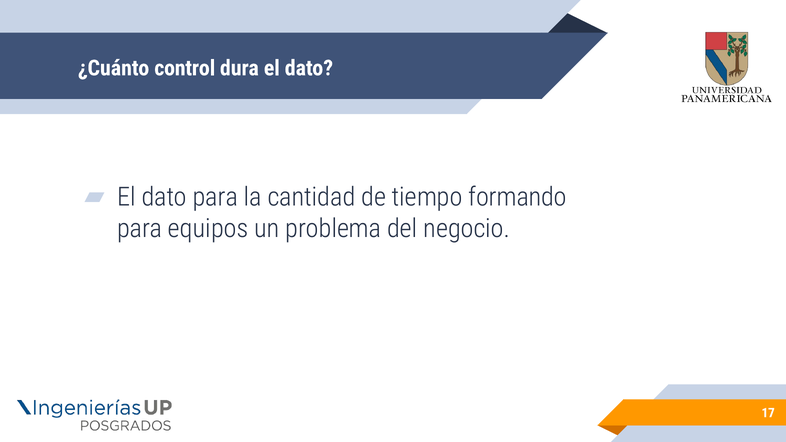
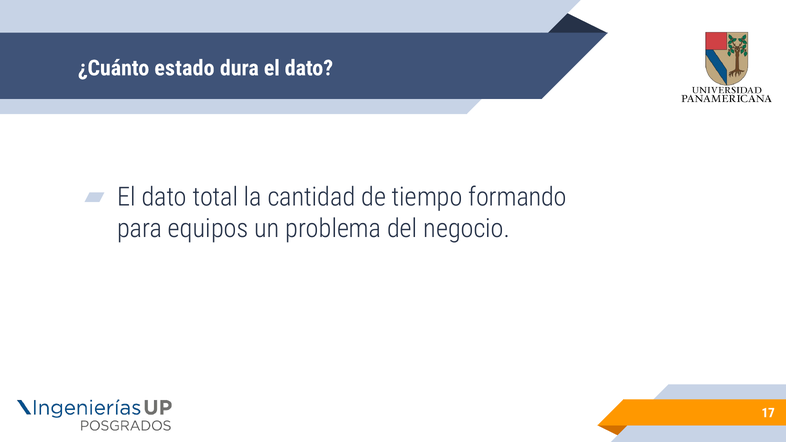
control: control -> estado (184, 68)
dato para: para -> total (215, 197)
